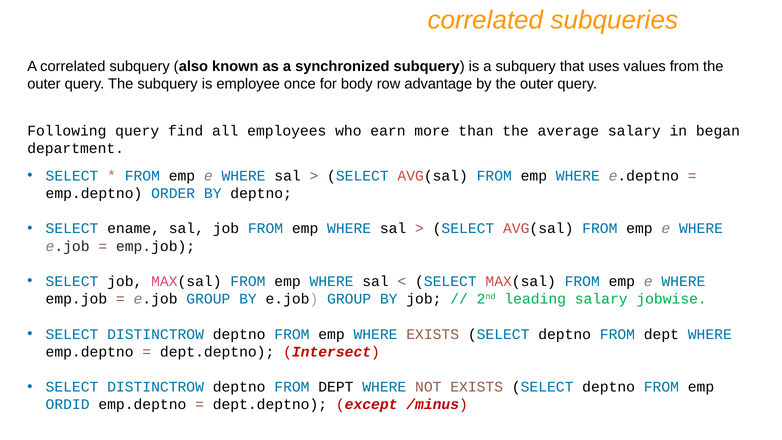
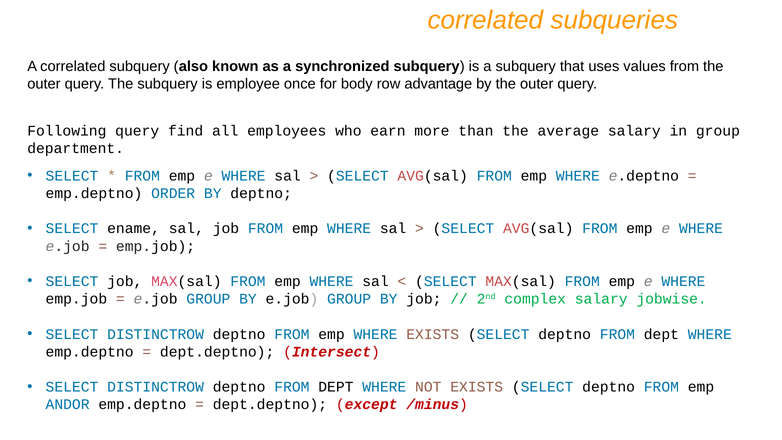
in began: began -> group (718, 131)
leading: leading -> complex (535, 299)
ORDID: ORDID -> ANDOR (68, 405)
